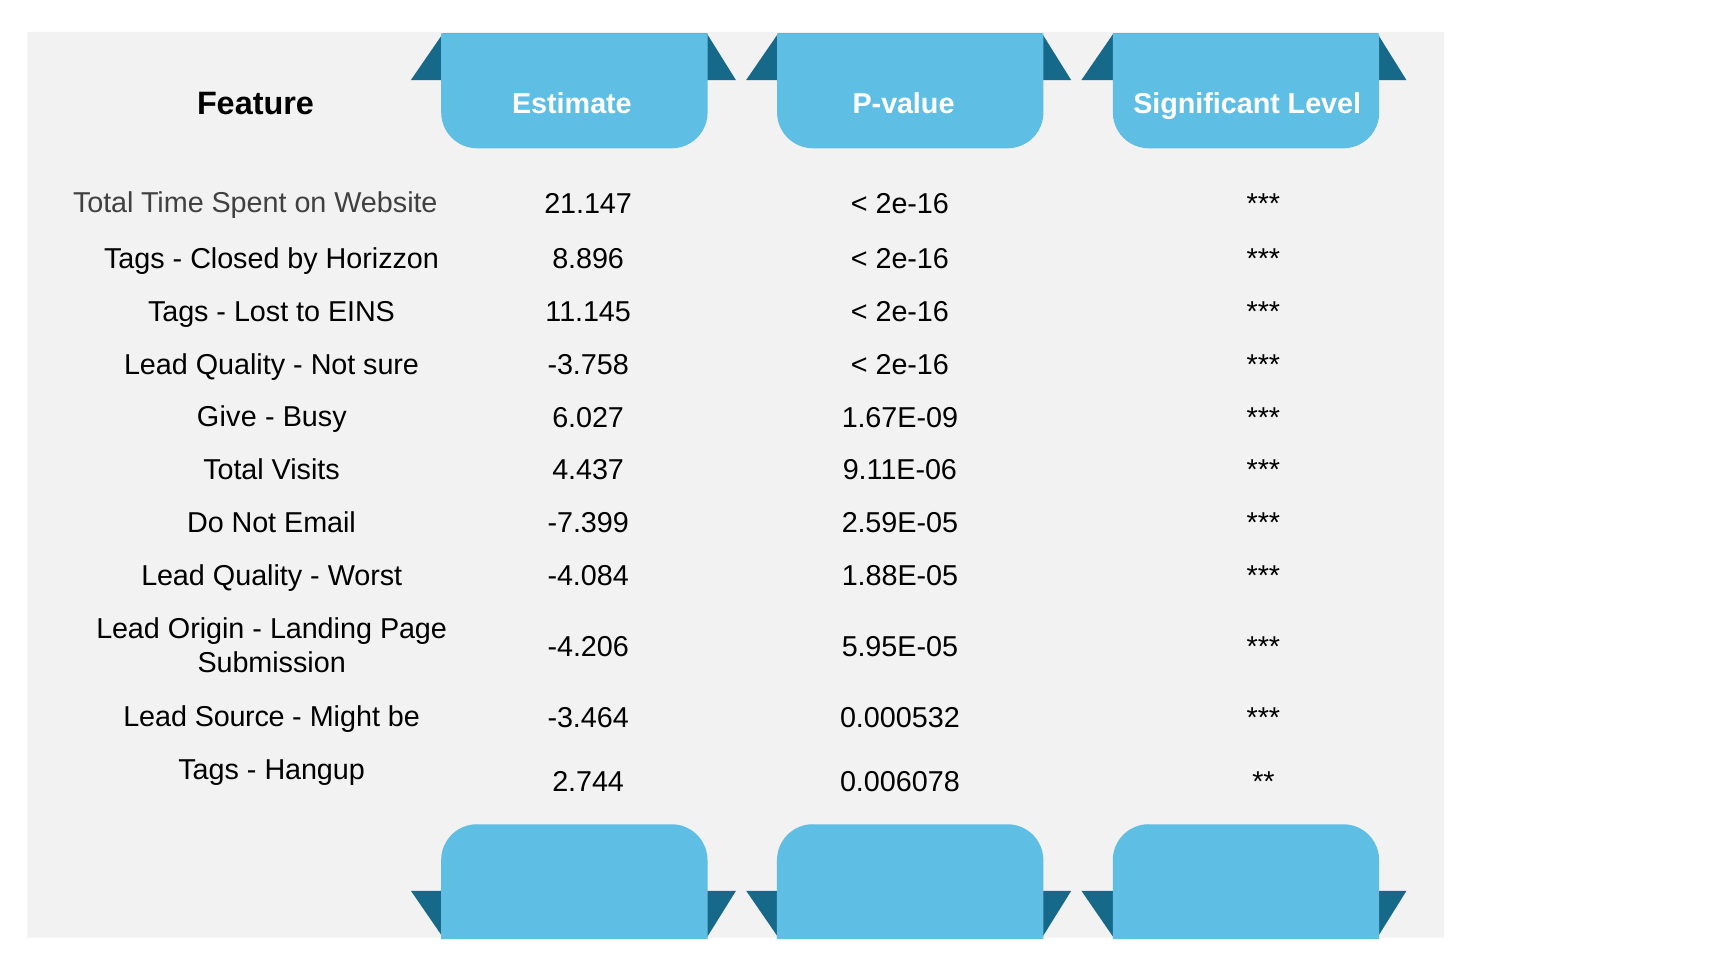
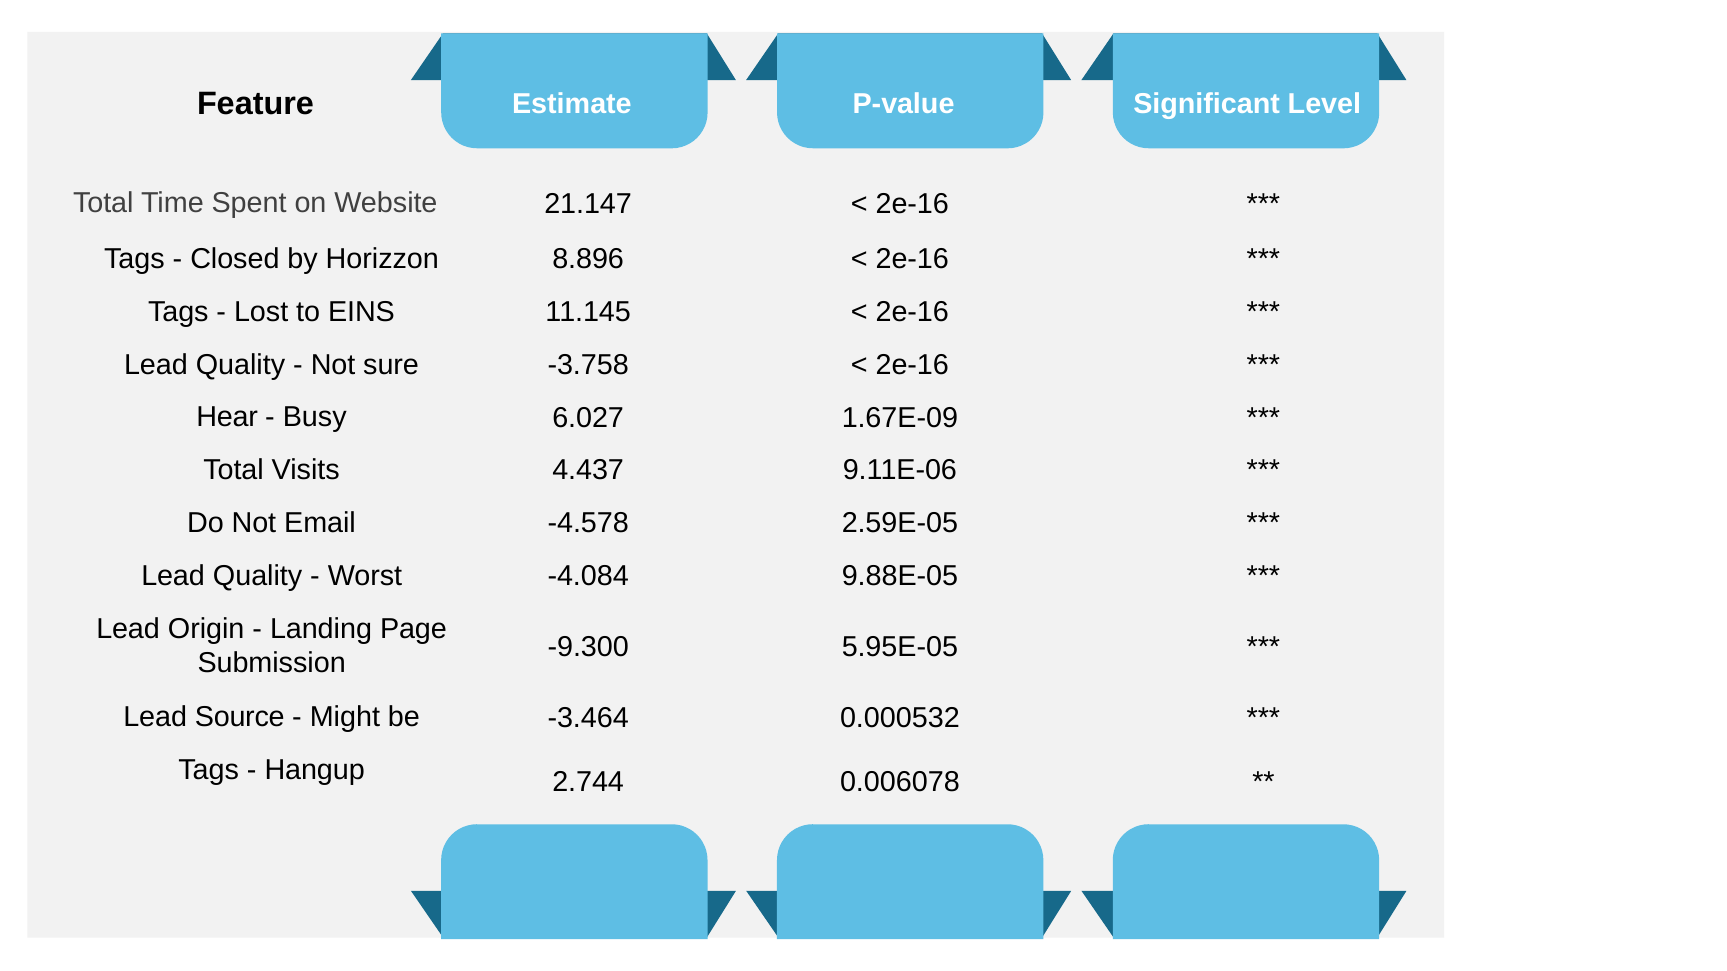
Give: Give -> Hear (227, 418)
-7.399: -7.399 -> -4.578 (588, 524)
1.88E-05: 1.88E-05 -> 9.88E-05 (900, 576)
-4.206: -4.206 -> -9.300 (588, 647)
